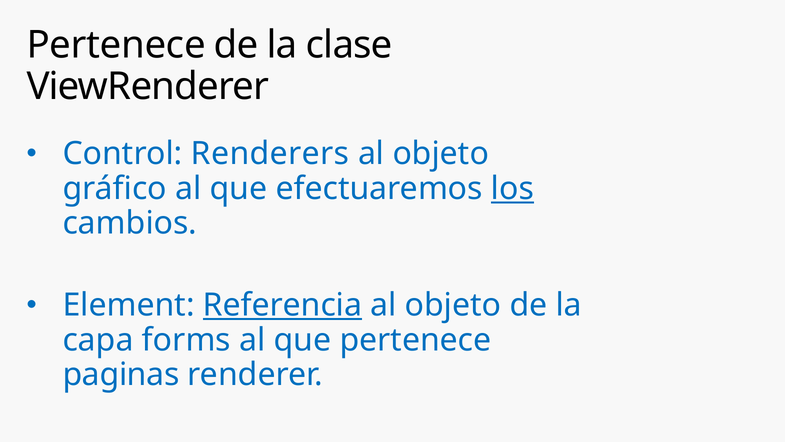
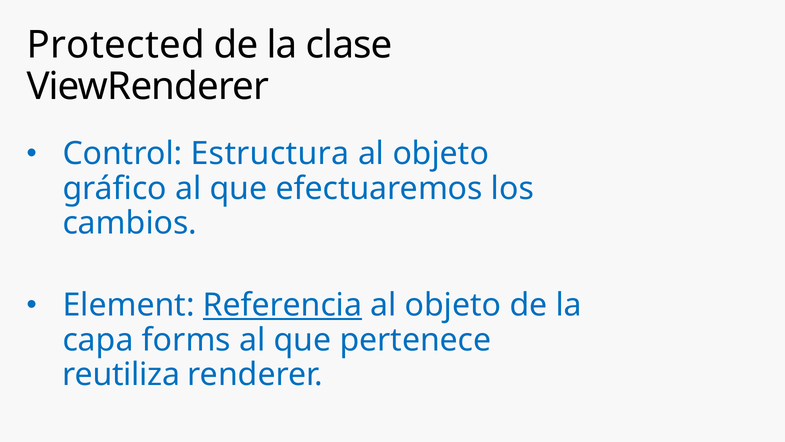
Pertenece: Pertenece -> Protected (116, 45)
Renderers: Renderers -> Estructura (270, 154)
los underline: present -> none (512, 188)
paginas: paginas -> reutiliza (121, 374)
